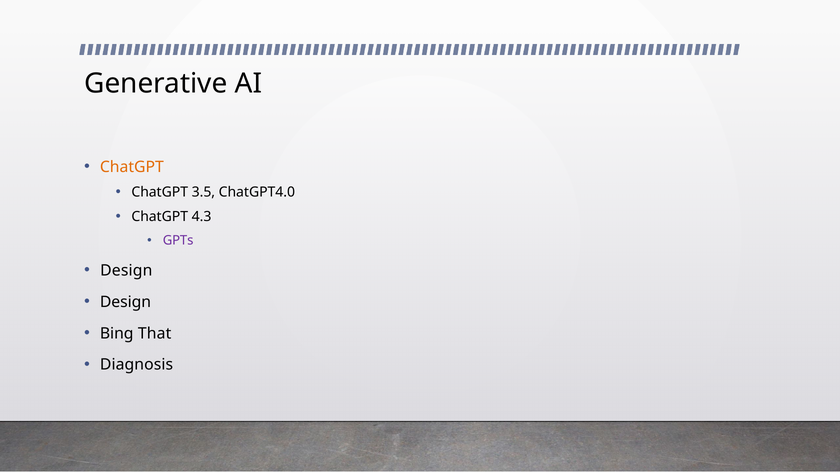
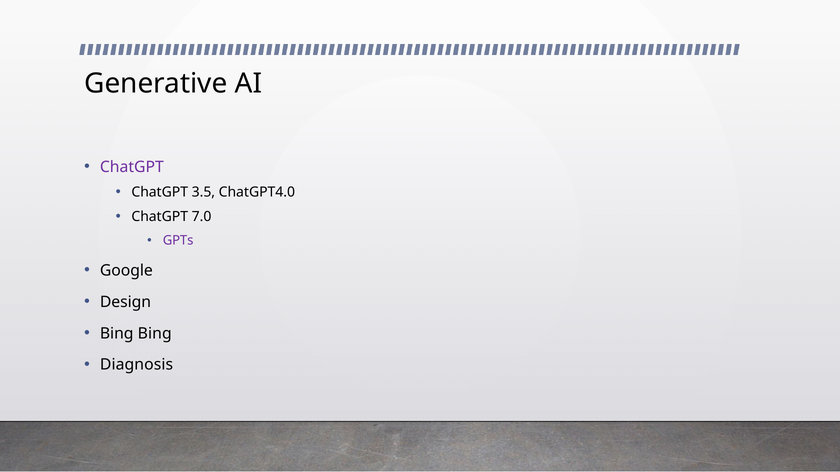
ChatGPT colour: orange -> purple (132, 167)
4.3: 4.3 -> 7.0 (202, 217)
Design: Design -> Google (126, 271)
Bing That: That -> Bing (155, 334)
